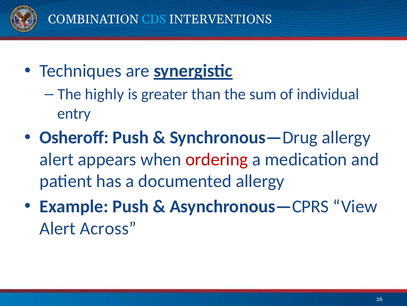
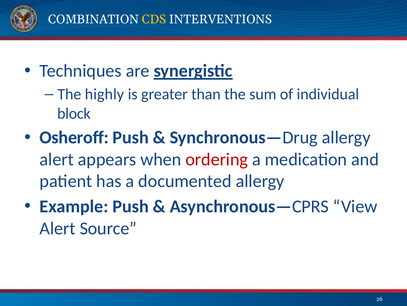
CDS colour: light blue -> yellow (154, 19)
entry: entry -> block (74, 113)
Across: Across -> Source (108, 228)
